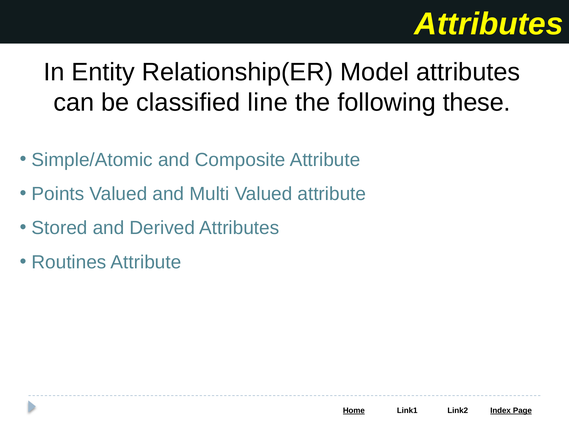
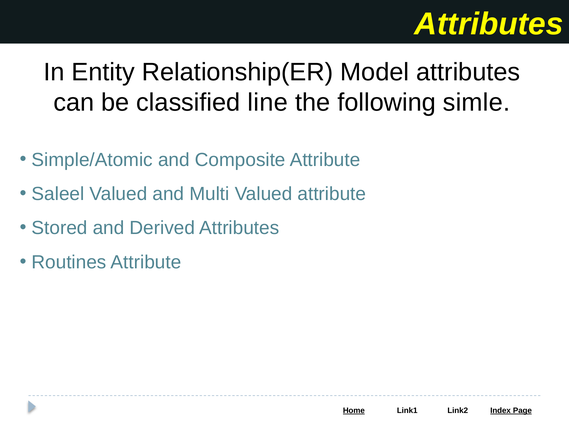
these: these -> simle (476, 103)
Points: Points -> Saleel (58, 194)
